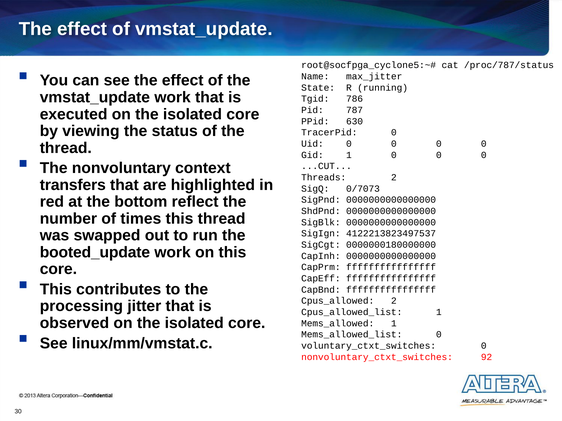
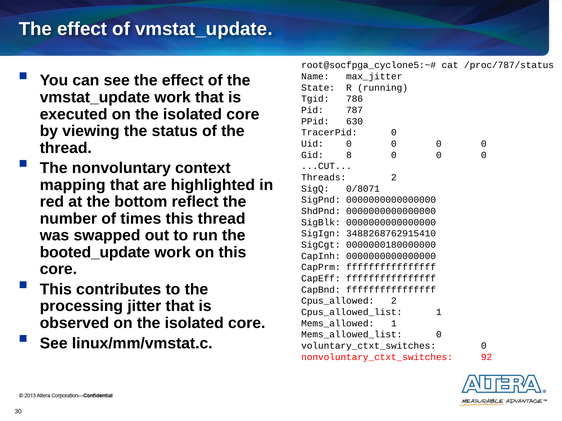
Gid 1: 1 -> 8 (349, 155)
transfers: transfers -> mapping (73, 185)
0/7073: 0/7073 -> 0/8071 (363, 189)
4122213823497537: 4122213823497537 -> 3488268762915410 (391, 234)
